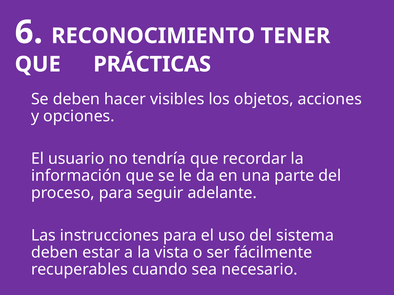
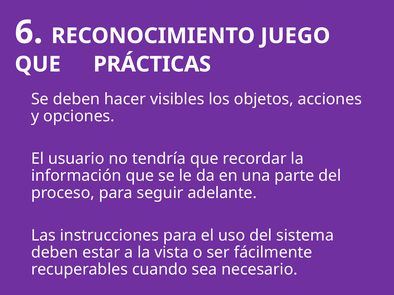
TENER: TENER -> JUEGO (295, 36)
